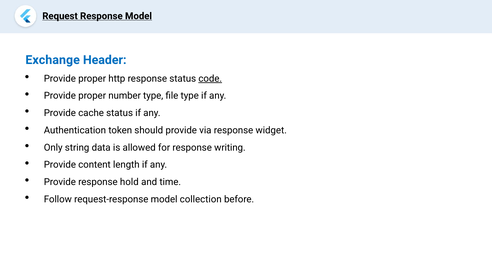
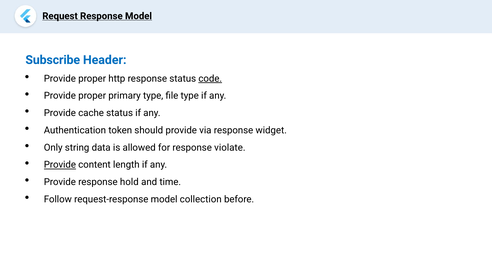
Exchange: Exchange -> Subscribe (53, 60)
number: number -> primary (125, 96)
writing: writing -> violate (230, 147)
Provide underline: none -> present (60, 165)
